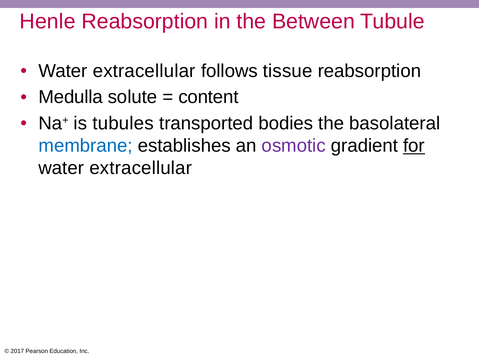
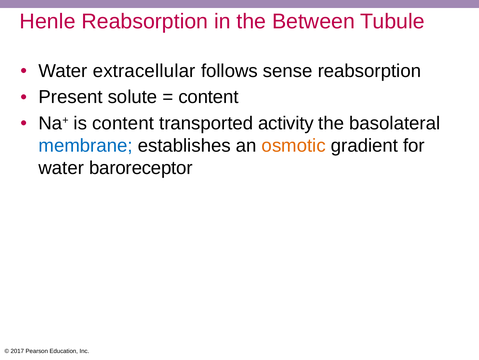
tissue: tissue -> sense (288, 71)
Medulla: Medulla -> Present (71, 97)
is tubules: tubules -> content (123, 123)
bodies: bodies -> activity (286, 123)
osmotic colour: purple -> orange (294, 145)
for underline: present -> none (414, 145)
extracellular: extracellular -> baroreceptor (141, 168)
